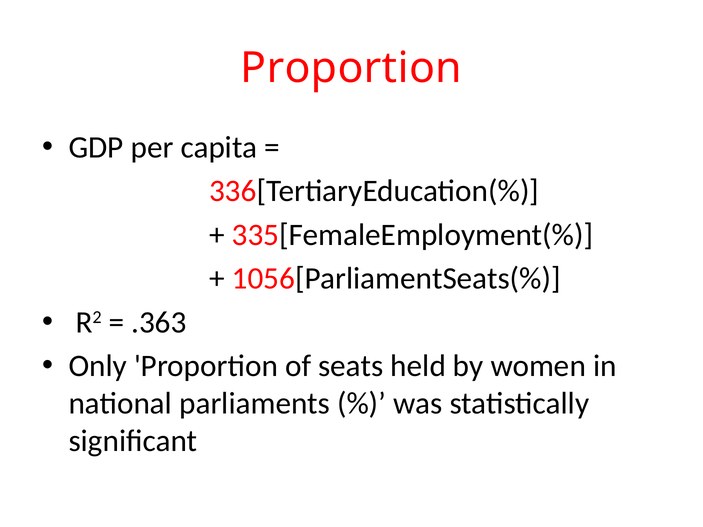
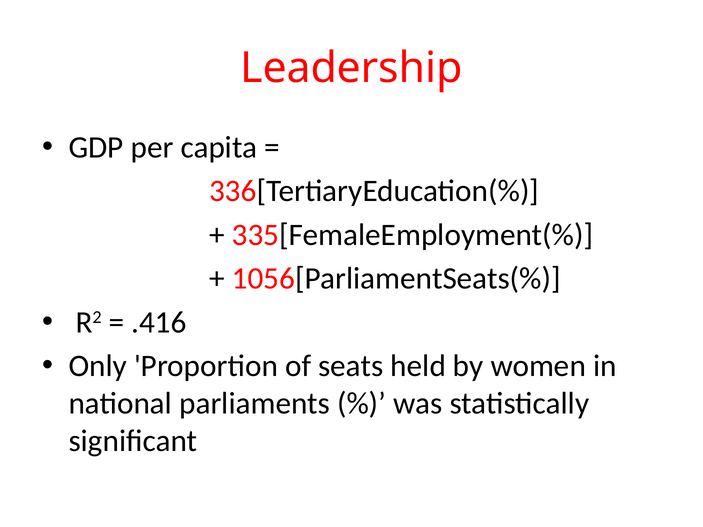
Proportion: Proportion -> Leadership (351, 68)
.363: .363 -> .416 (159, 323)
